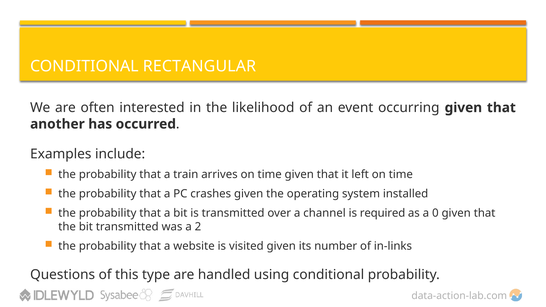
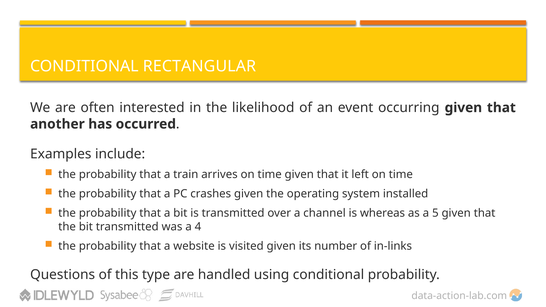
required: required -> whereas (383, 213)
0: 0 -> 5 (435, 213)
2: 2 -> 4 (198, 227)
